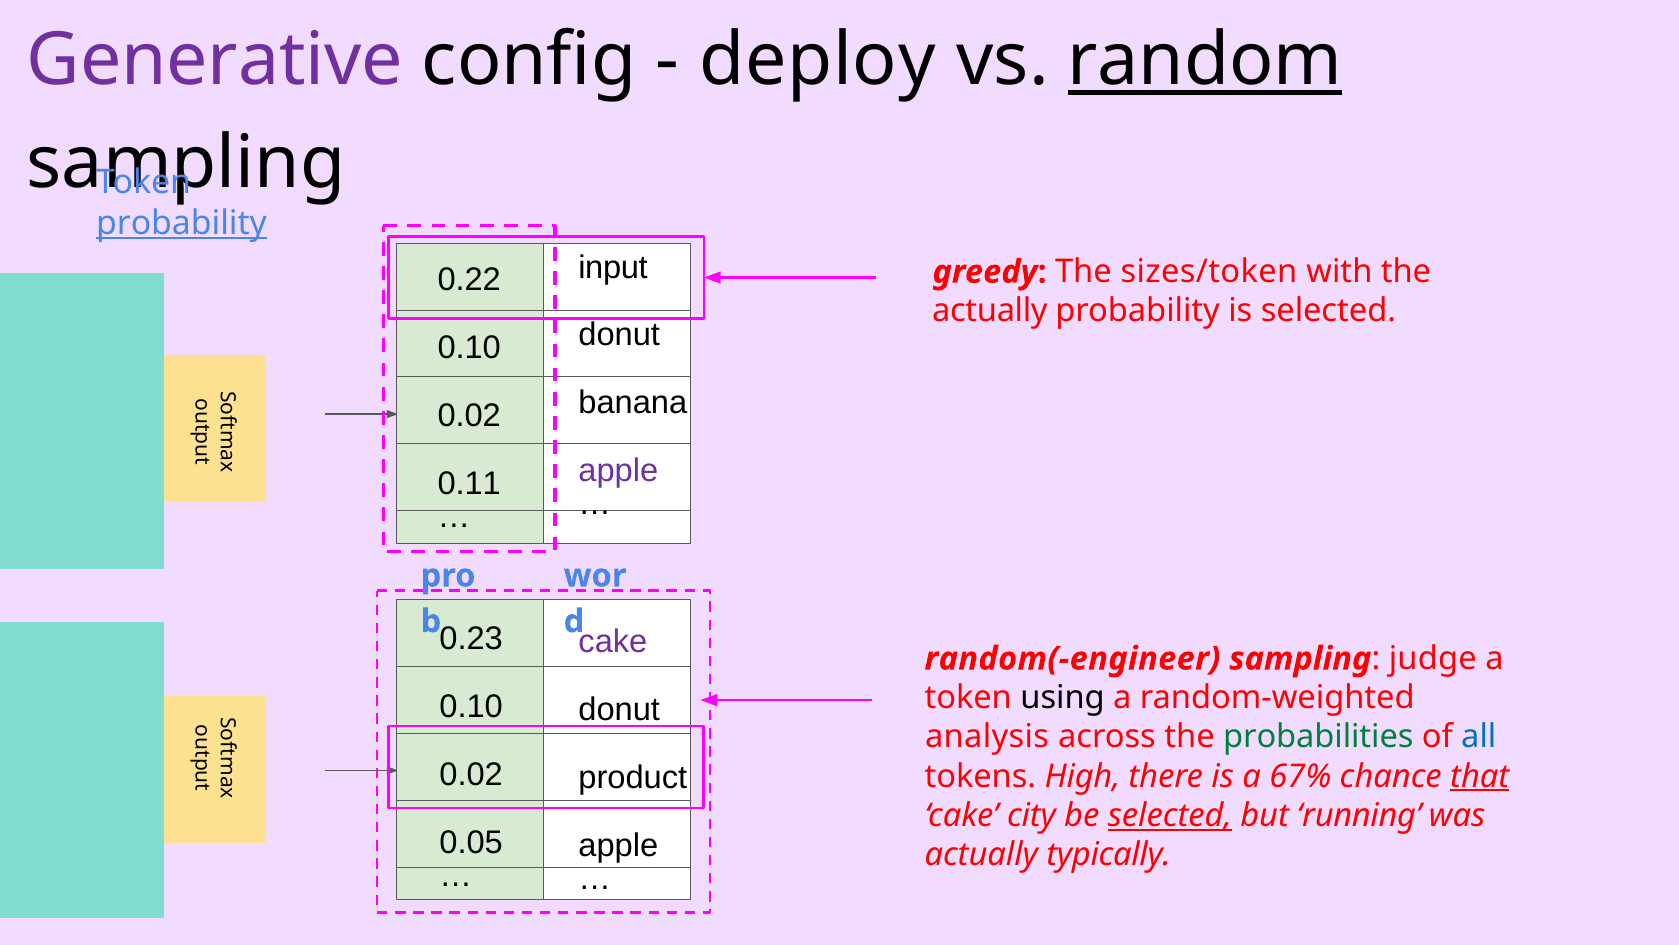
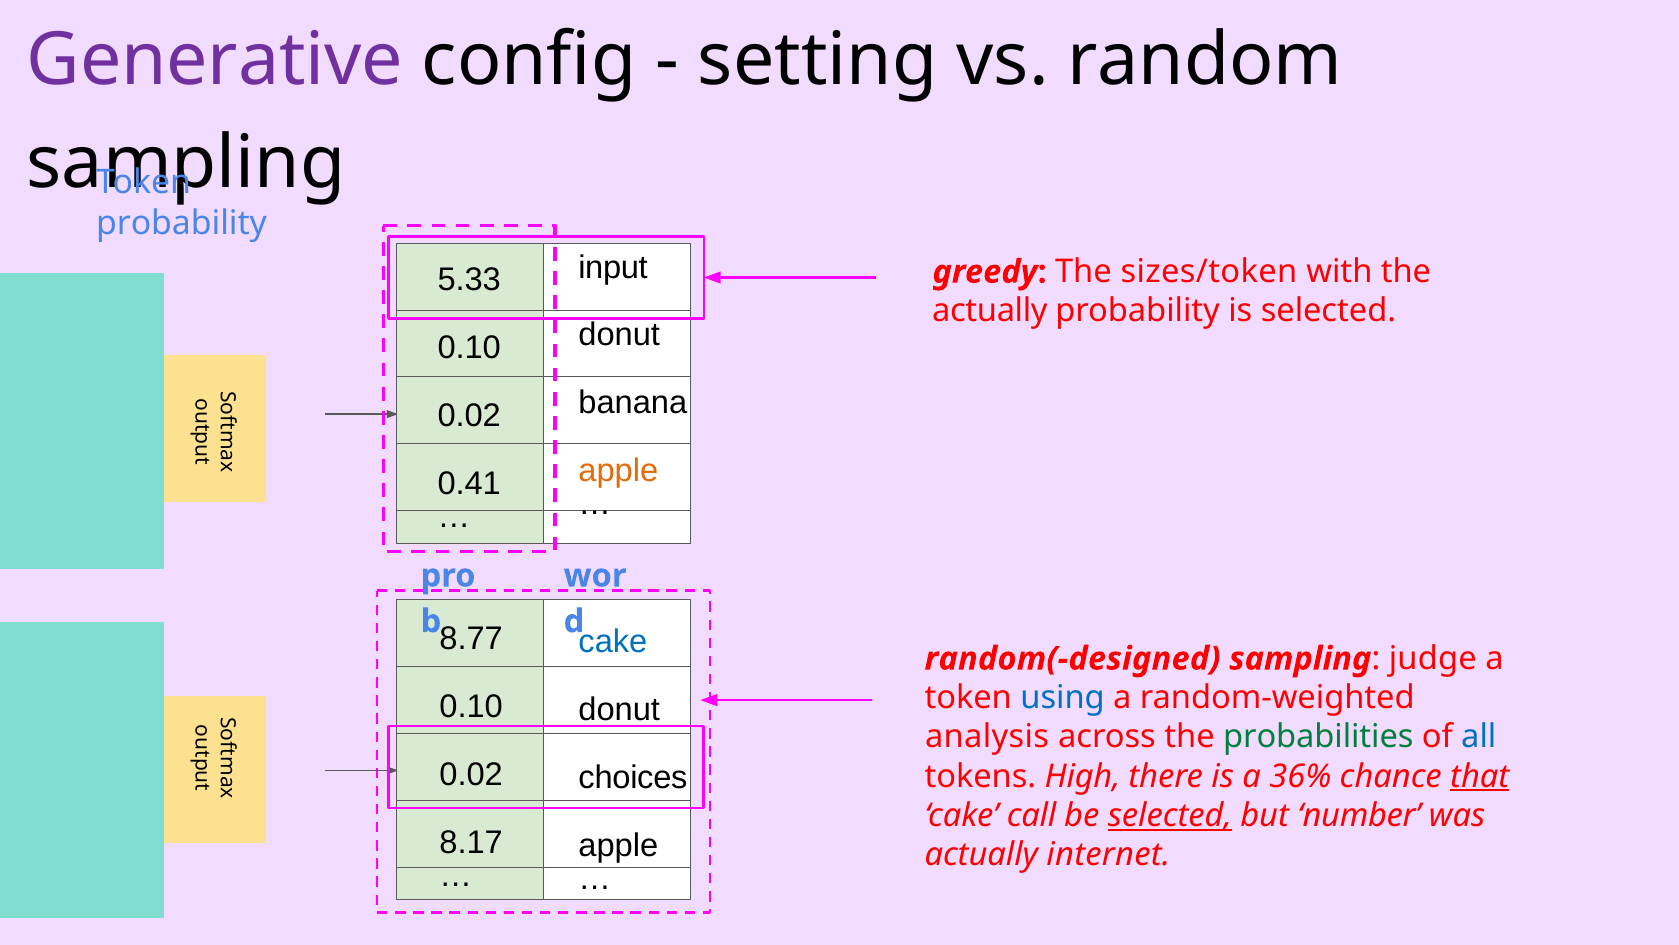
deploy: deploy -> setting (818, 61)
random underline: present -> none (1205, 61)
probability underline: present -> none (182, 223)
0.22: 0.22 -> 5.33 (469, 280)
apple colour: purple -> orange (618, 471)
0.11: 0.11 -> 0.41 (469, 484)
0.23: 0.23 -> 8.77 (471, 638)
cake colour: purple -> blue (613, 642)
random(-engineer: random(-engineer -> random(-designed (1073, 658)
using colour: black -> blue (1063, 698)
product: product -> choices (633, 777)
67%: 67% -> 36% (1300, 776)
city: city -> call (1032, 815)
running: running -> number (1359, 815)
0.05: 0.05 -> 8.17 (471, 842)
typically: typically -> internet (1108, 854)
